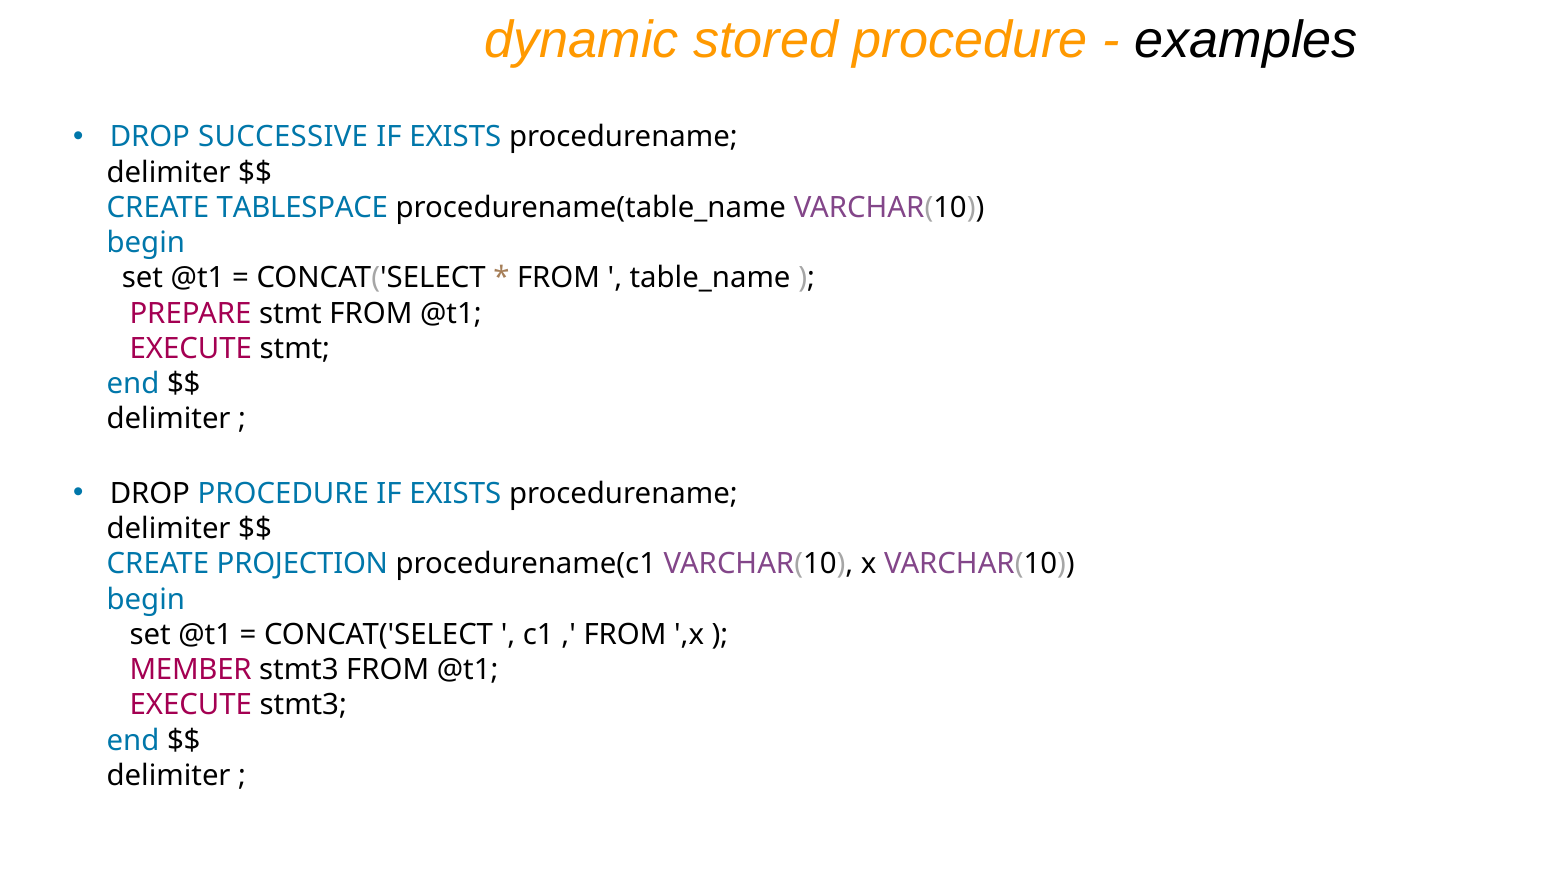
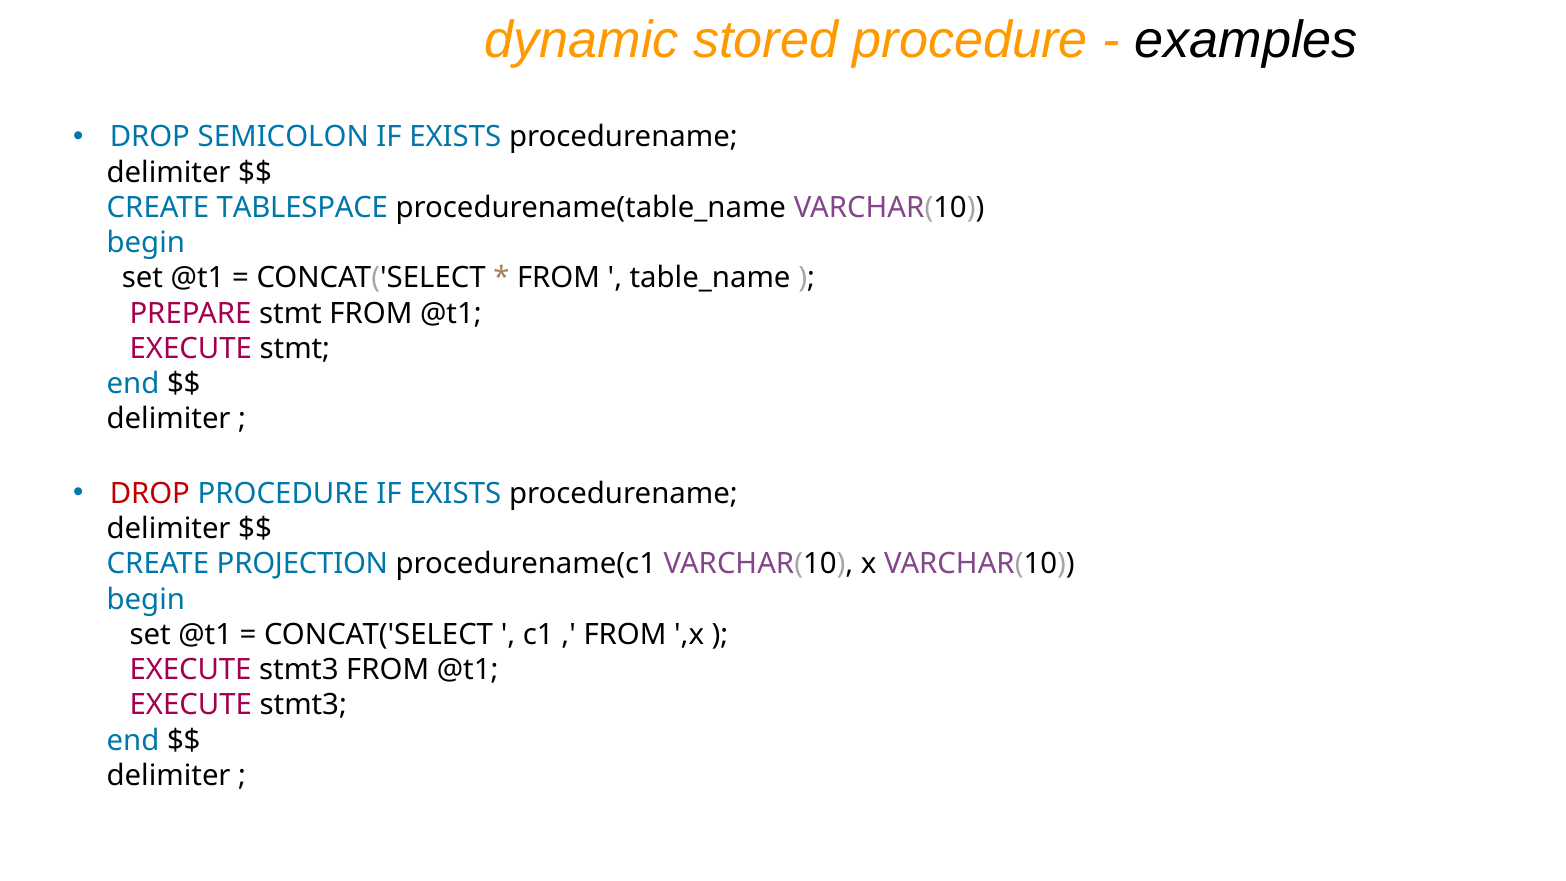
SUCCESSIVE: SUCCESSIVE -> SEMICOLON (283, 137)
DROP colour: black -> red (150, 494)
MEMBER: MEMBER -> EXECUTE (191, 670)
